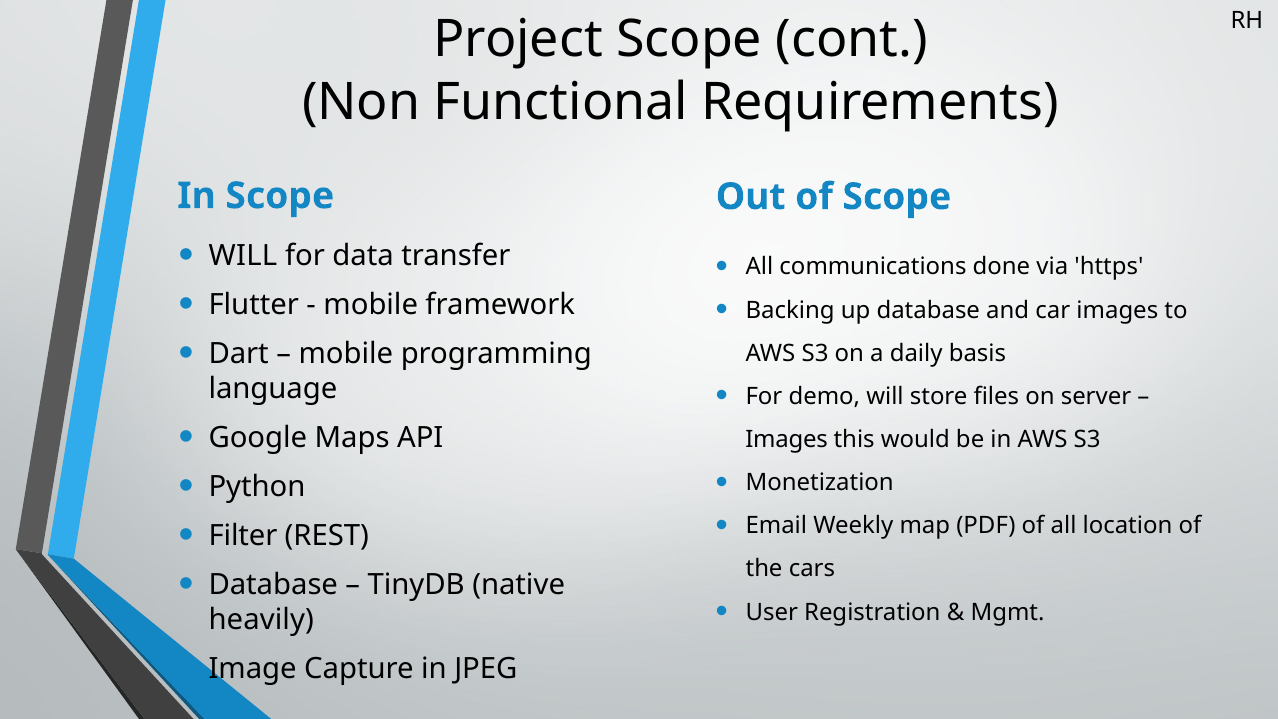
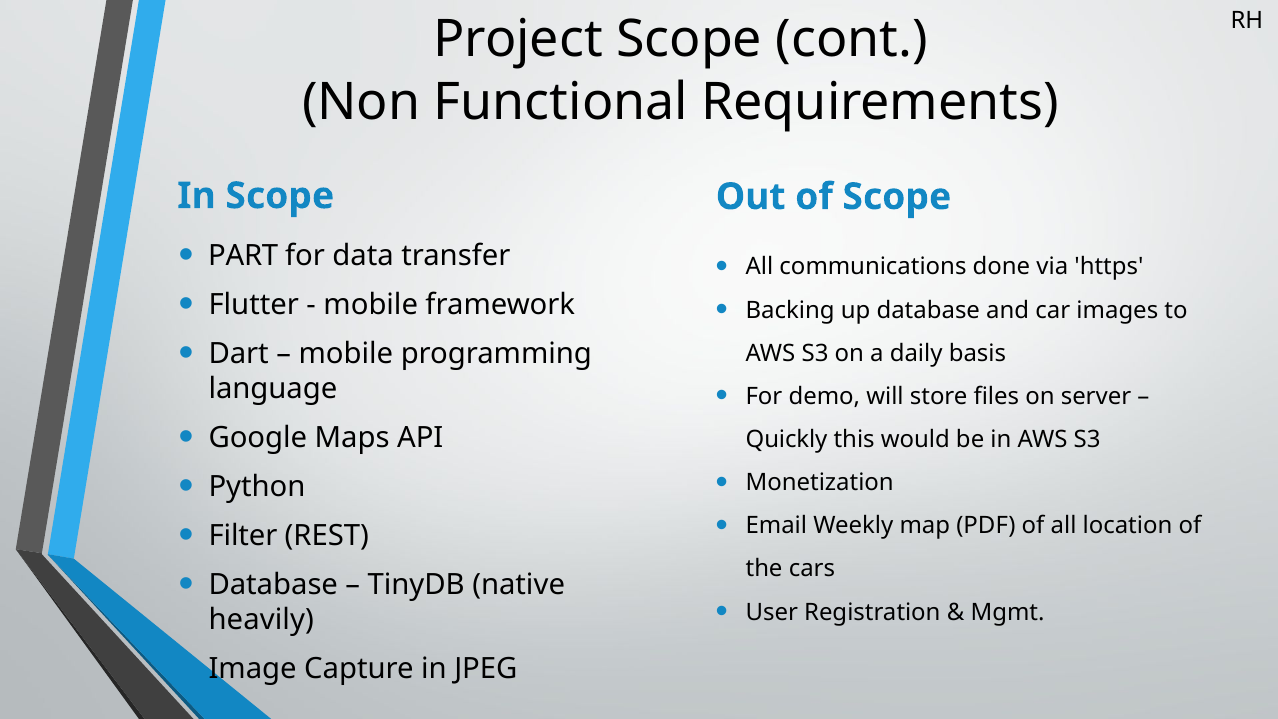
WILL: WILL -> PART (243, 256)
Images: Images -> Quickly (787, 440)
